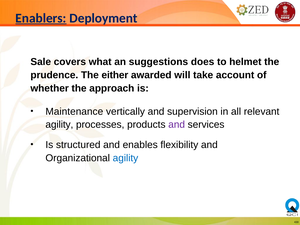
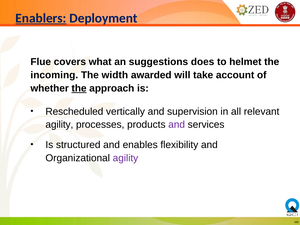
Sale: Sale -> Flue (41, 62)
prudence: prudence -> incoming (54, 75)
either: either -> width (115, 75)
the underline: none -> present (79, 88)
Maintenance: Maintenance -> Rescheduled (74, 111)
agility colour: blue -> purple (125, 158)
